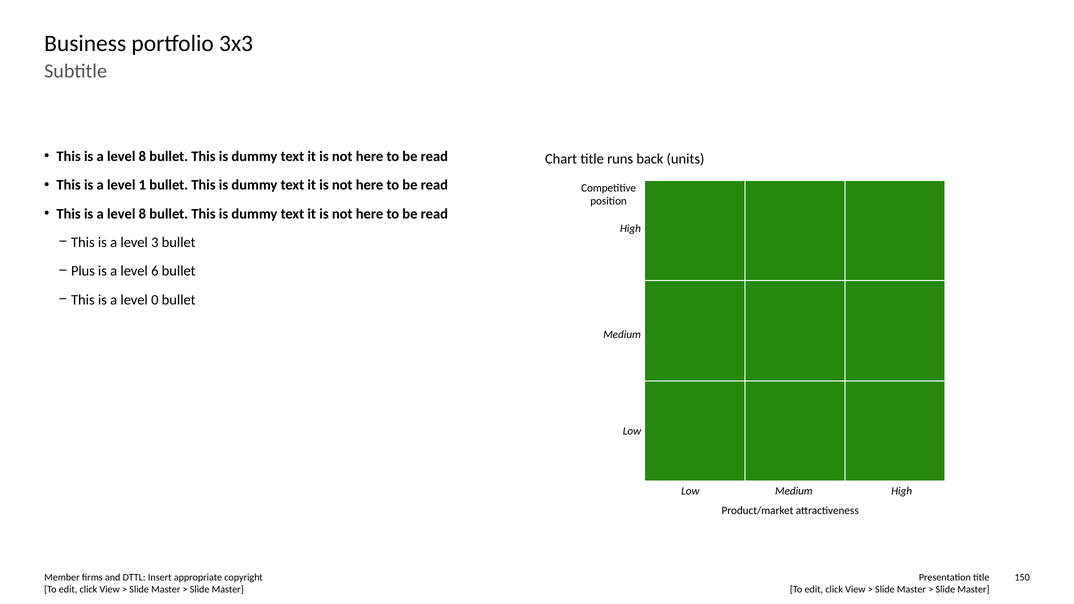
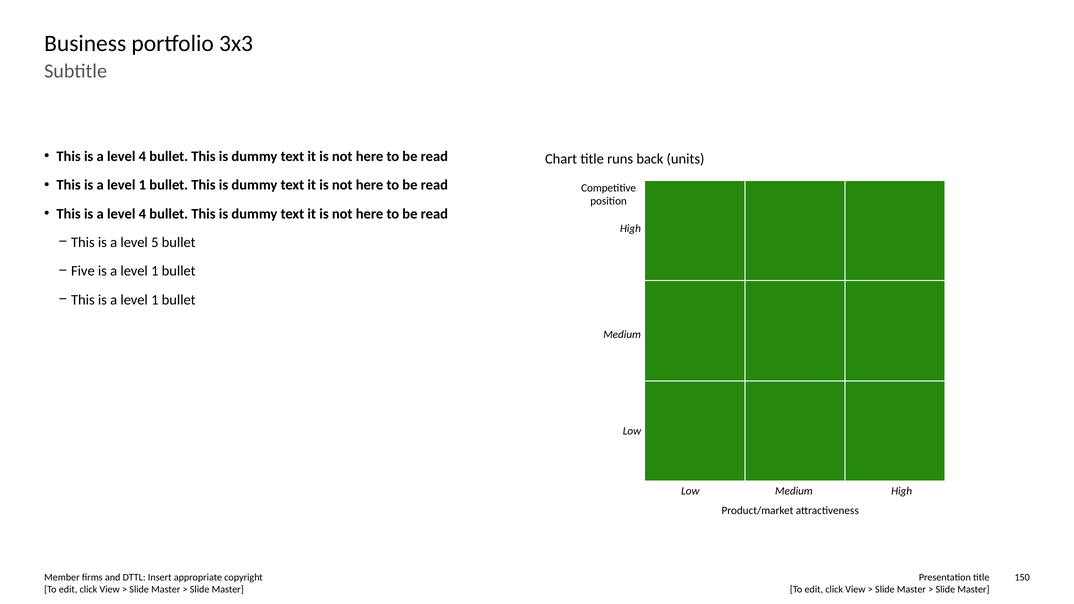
8: 8 -> 4 (142, 156)
8: 8 -> 4 (142, 214)
3: 3 -> 5 (155, 242)
Plus: Plus -> Five (83, 271)
6: 6 -> 1 (155, 271)
0: 0 -> 1 (155, 300)
